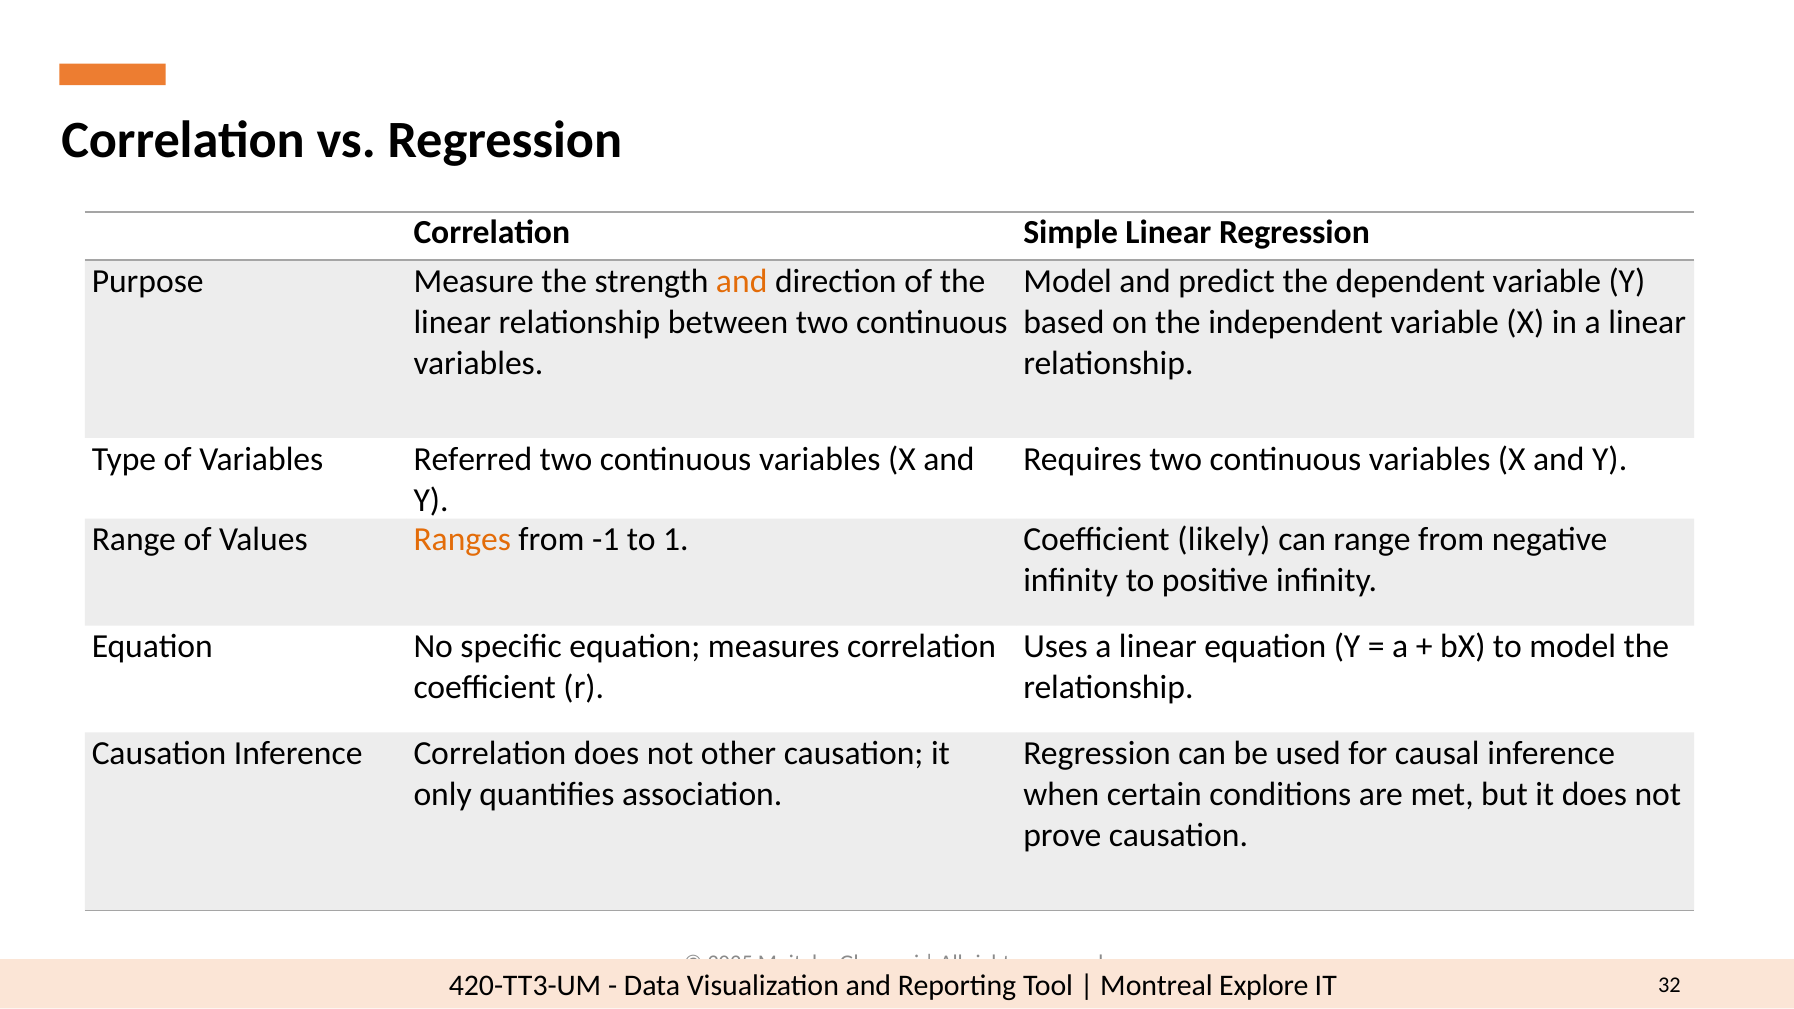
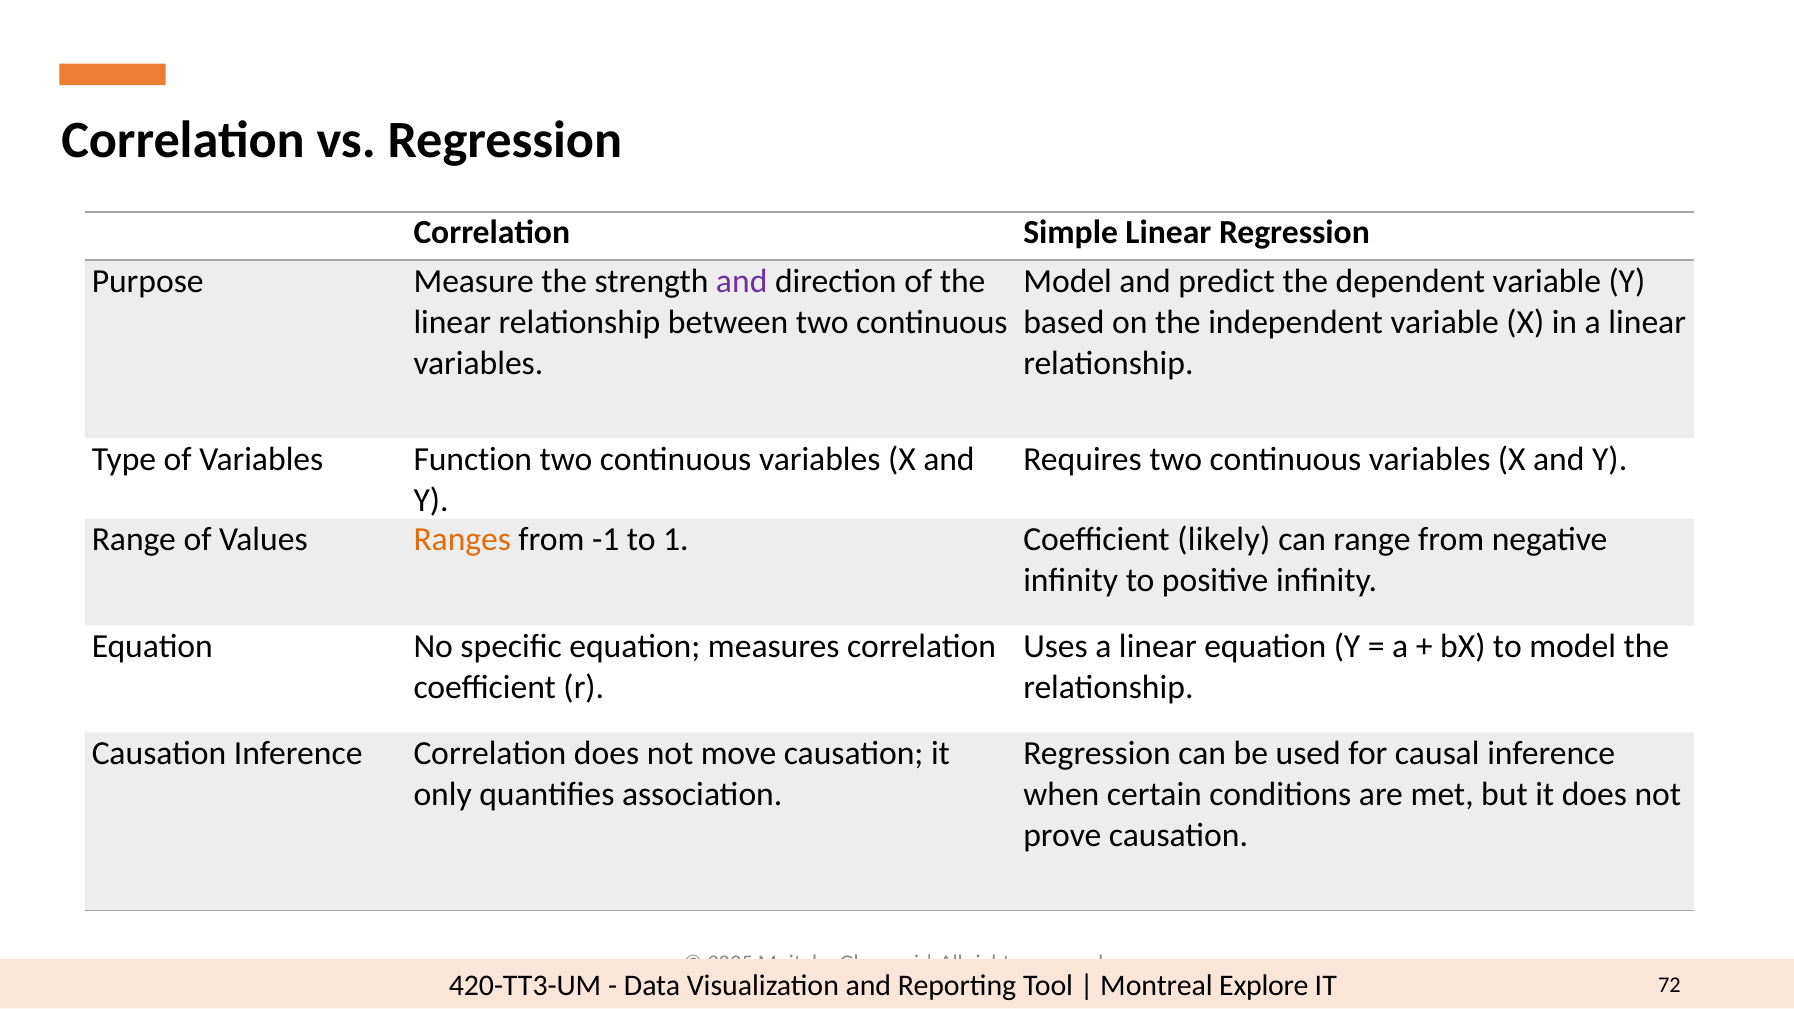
and colour: orange -> purple (742, 281)
Referred: Referred -> Function (473, 459)
other: other -> move (739, 753)
32: 32 -> 72 (1669, 986)
